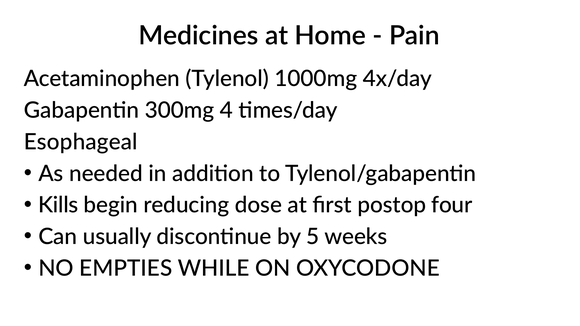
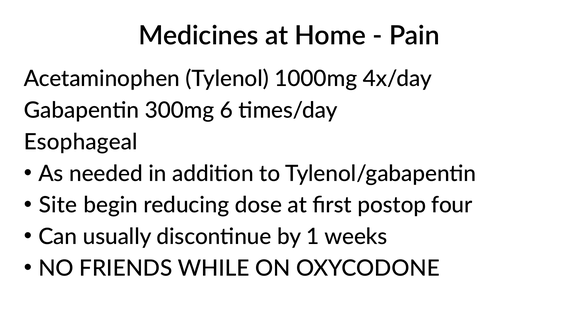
4: 4 -> 6 (226, 111)
Kills: Kills -> Site (58, 205)
5: 5 -> 1 (313, 237)
EMPTIES: EMPTIES -> FRIENDS (126, 269)
